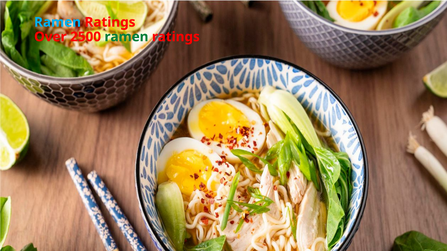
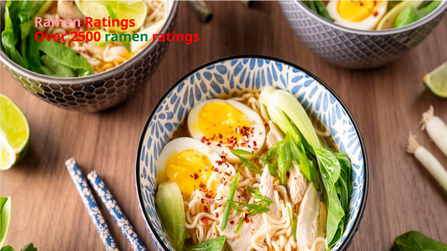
Ramen colour: light blue -> pink (58, 22)
